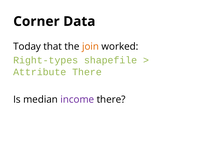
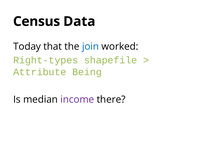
Corner: Corner -> Census (37, 21)
join colour: orange -> blue (90, 46)
Attribute There: There -> Being (87, 72)
